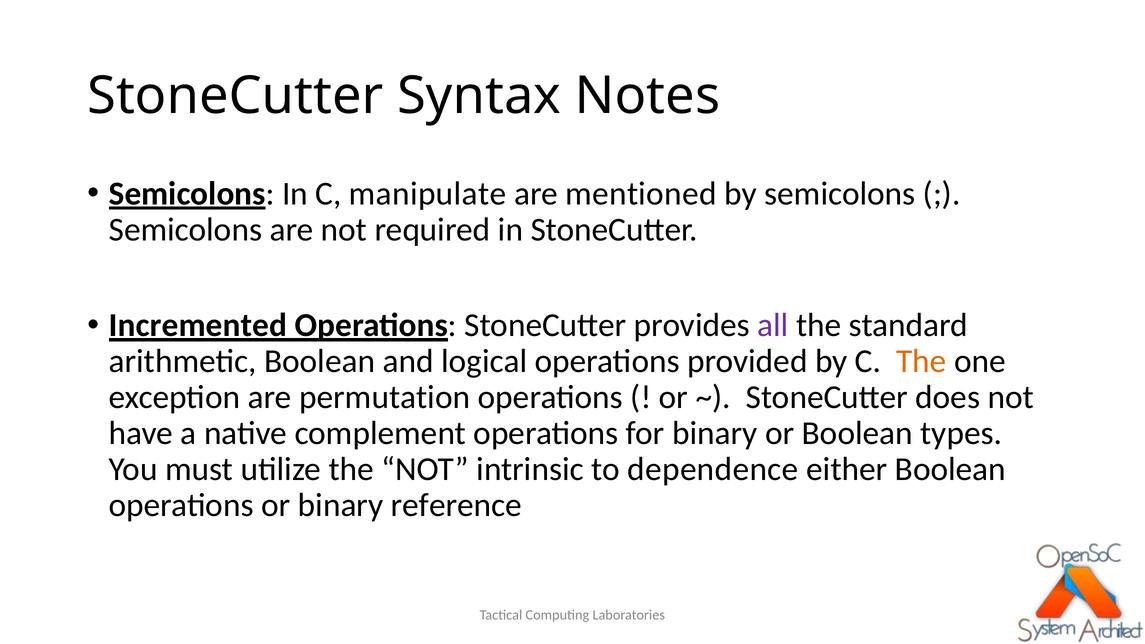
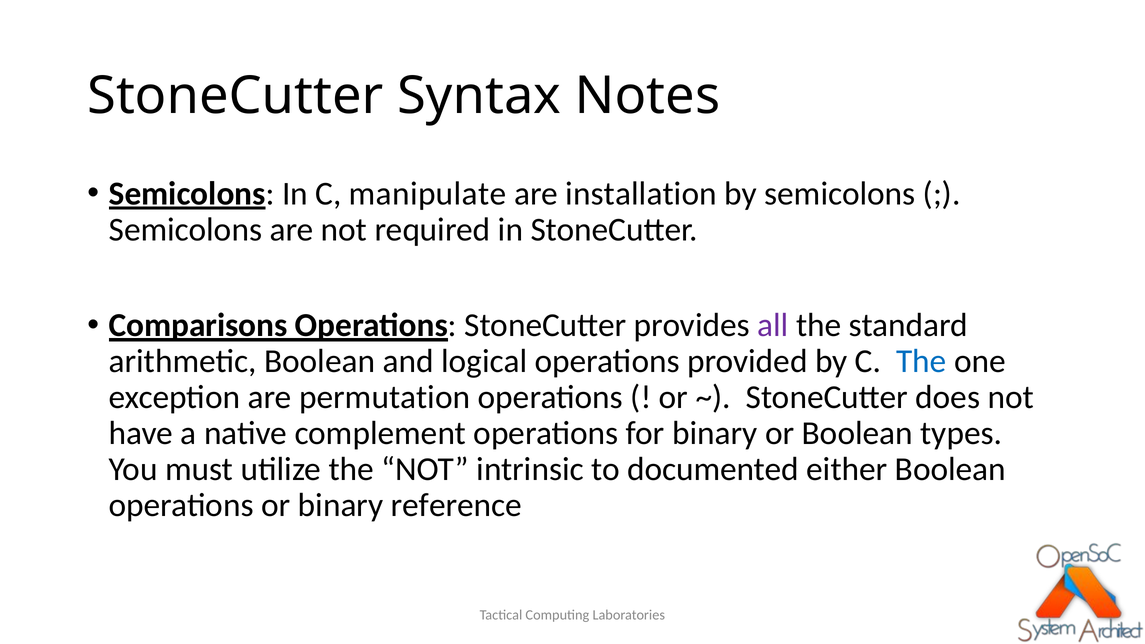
mentioned: mentioned -> installation (641, 194)
Incremented: Incremented -> Comparisons (198, 325)
The colour: orange -> blue (921, 361)
dependence: dependence -> documented (713, 469)
